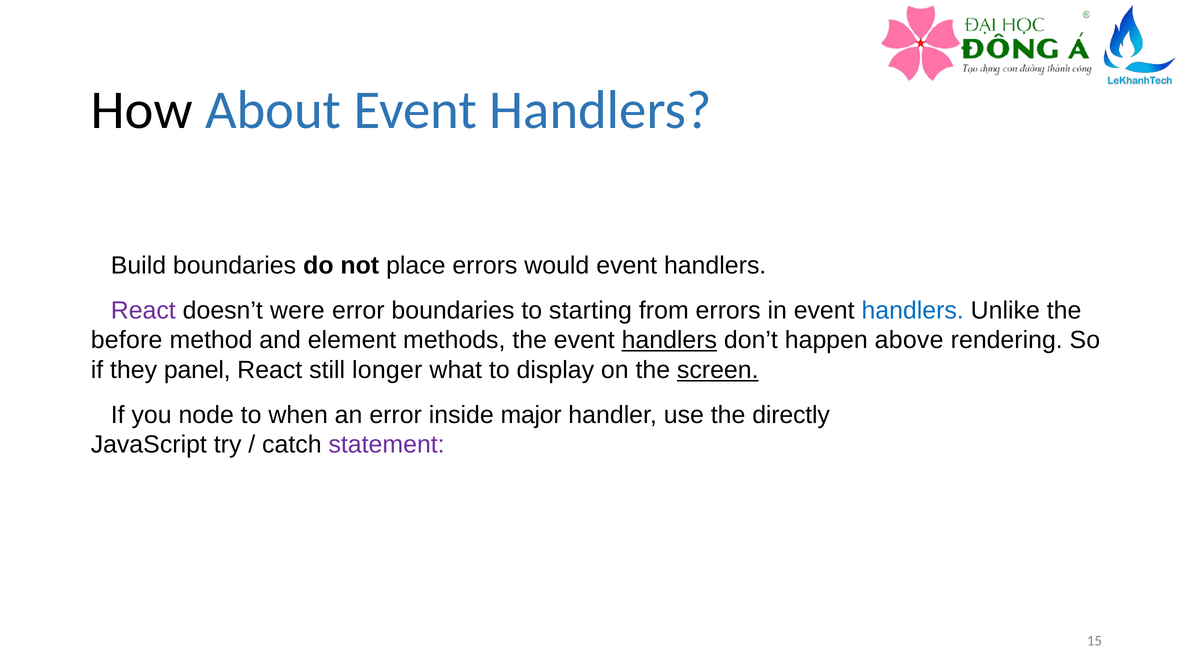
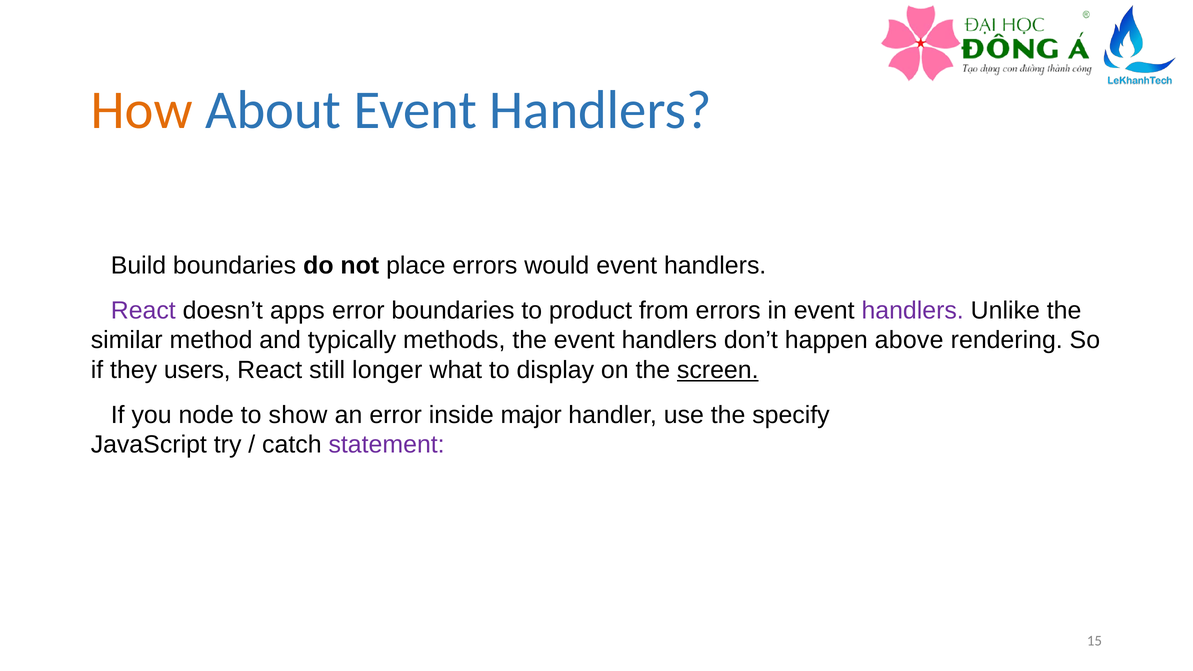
How colour: black -> orange (142, 110)
were: were -> apps (297, 310)
starting: starting -> product (591, 310)
handlers colour: blue -> purple (913, 310)
before: before -> similar (127, 340)
element: element -> typically (352, 340)
handlers underline: present -> none (669, 340)
panel: panel -> users (197, 370)
when: when -> show (298, 415)
directly: directly -> specify (791, 415)
